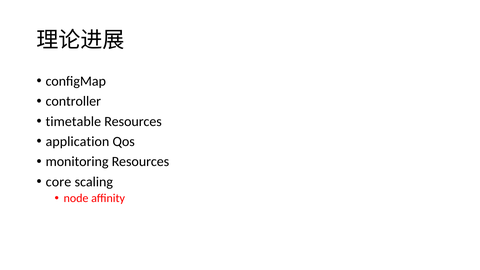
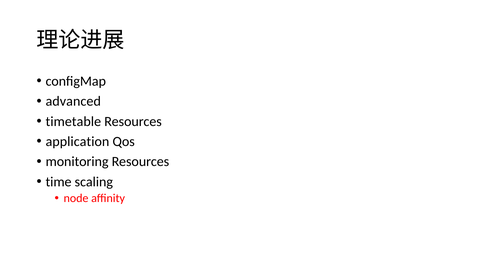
controller: controller -> advanced (73, 101)
core: core -> time (59, 182)
